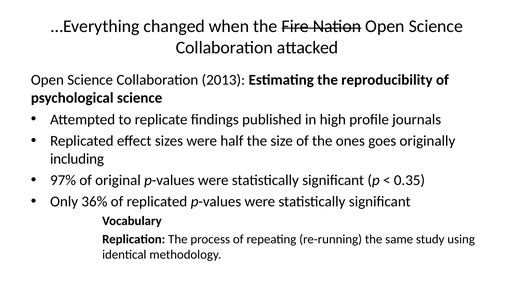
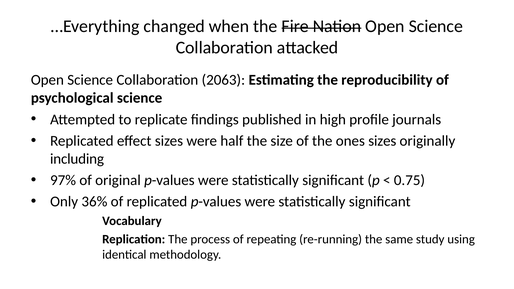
2013: 2013 -> 2063 (223, 80)
ones goes: goes -> sizes (382, 141)
0.35: 0.35 -> 0.75 (409, 180)
